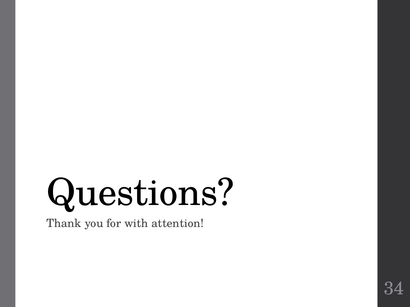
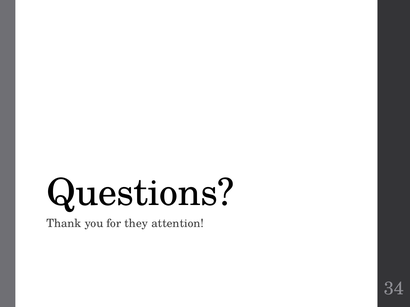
with: with -> they (136, 224)
